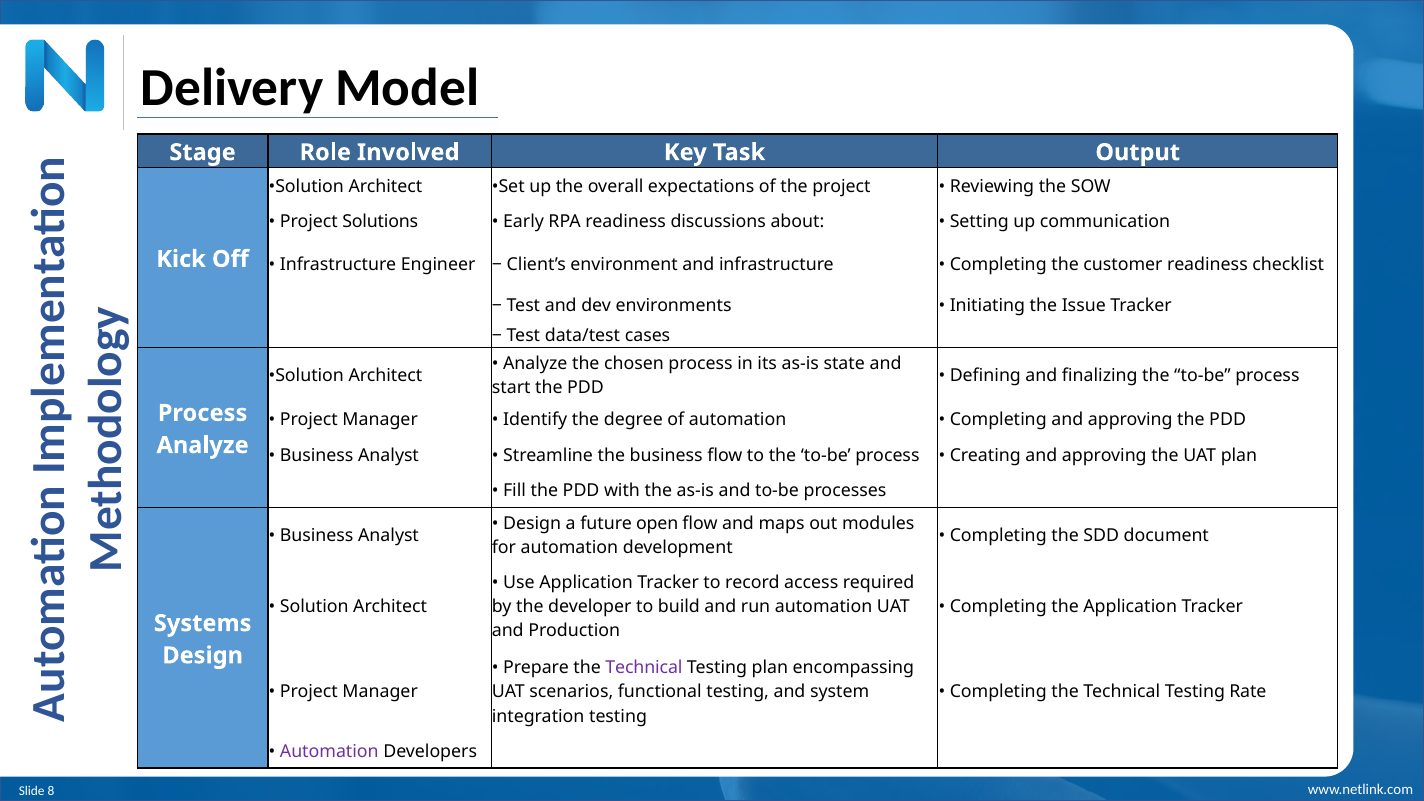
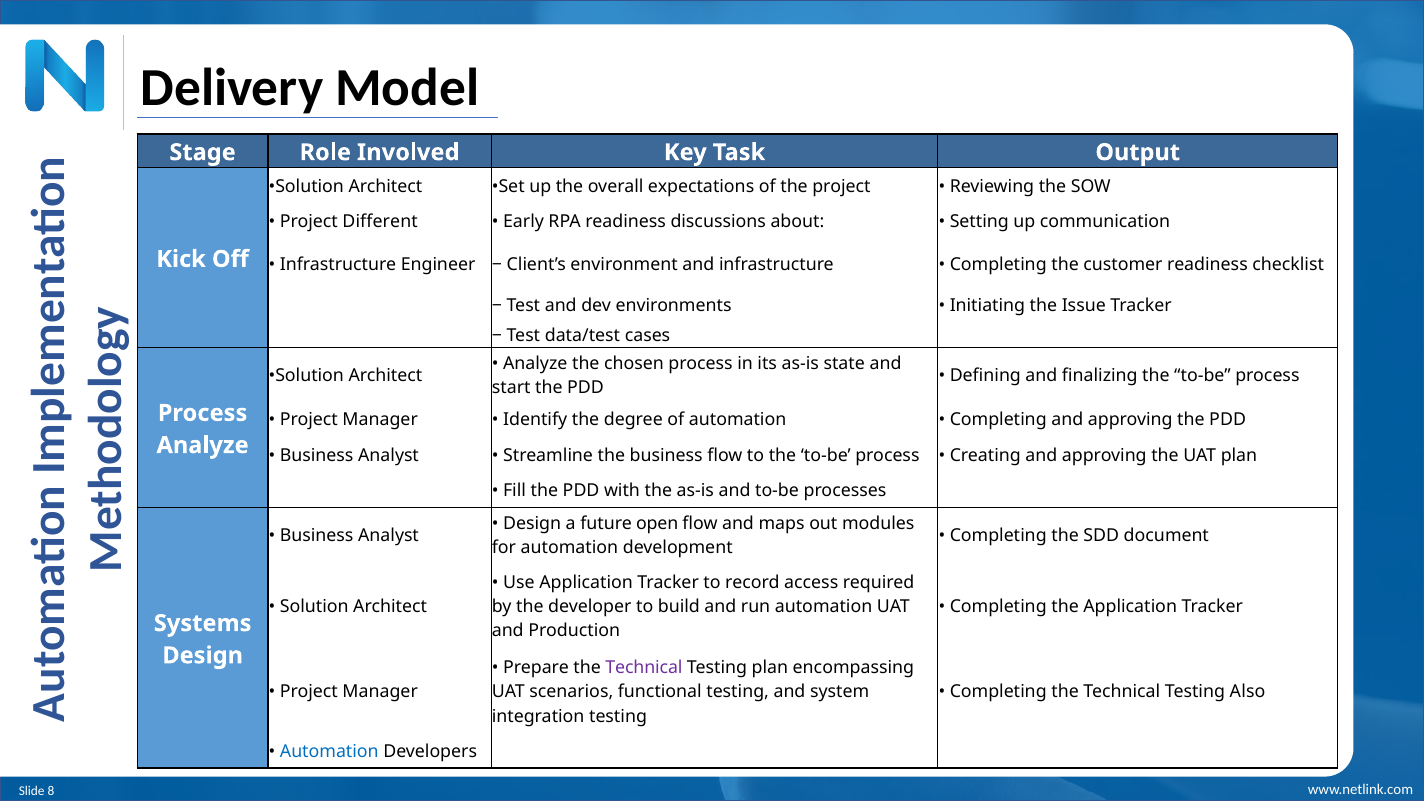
Solutions: Solutions -> Different (380, 222)
Rate: Rate -> Also (1248, 692)
Automation colour: purple -> blue (329, 751)
